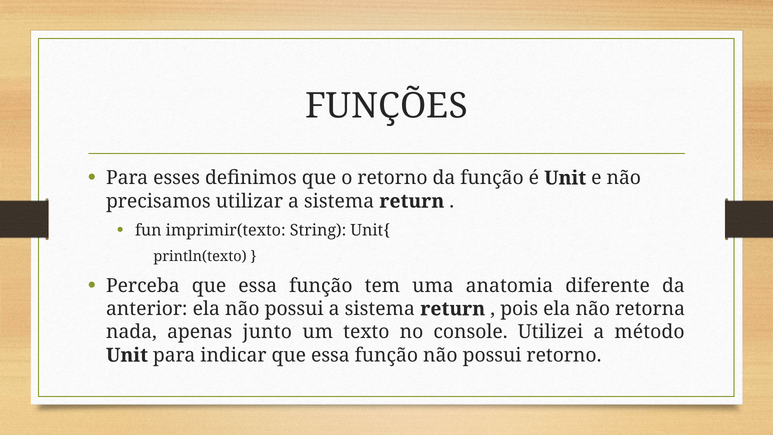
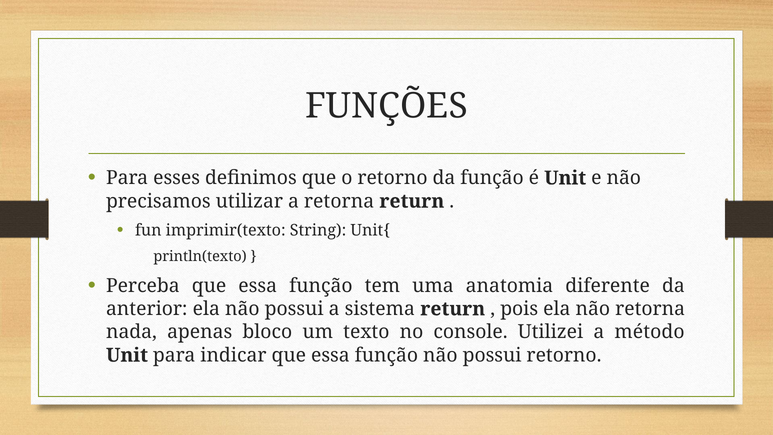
utilizar a sistema: sistema -> retorna (339, 201)
junto: junto -> bloco (267, 332)
